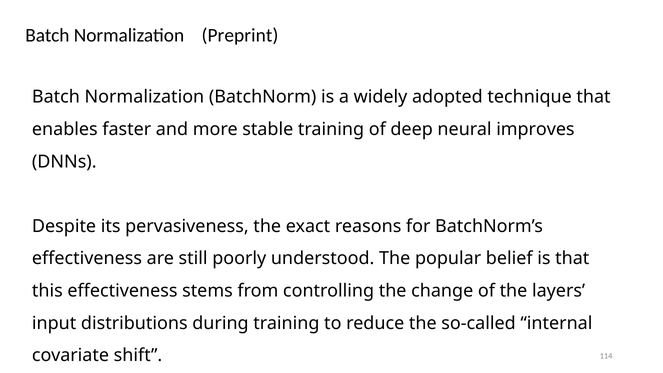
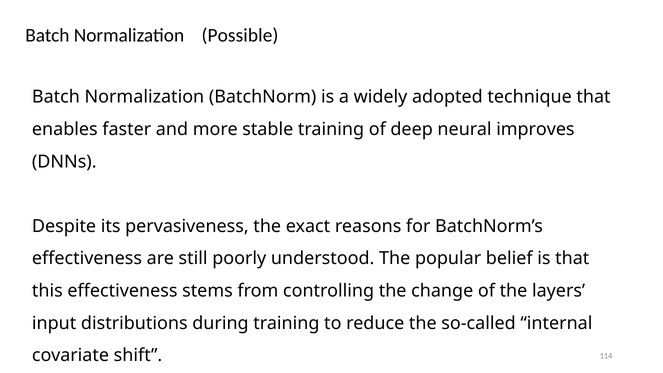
Preprint: Preprint -> Possible (240, 35)
